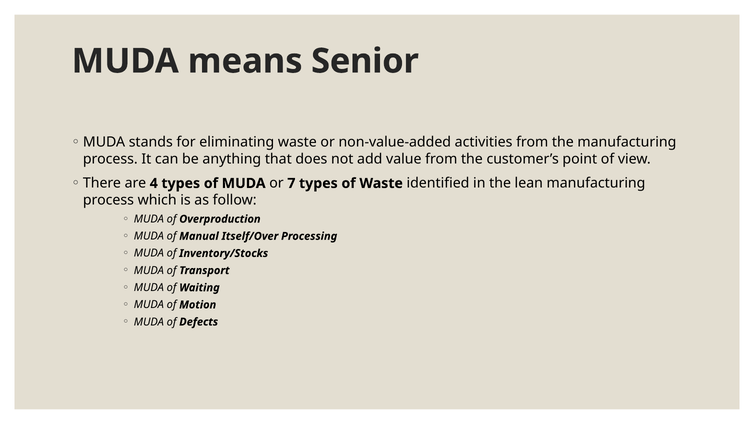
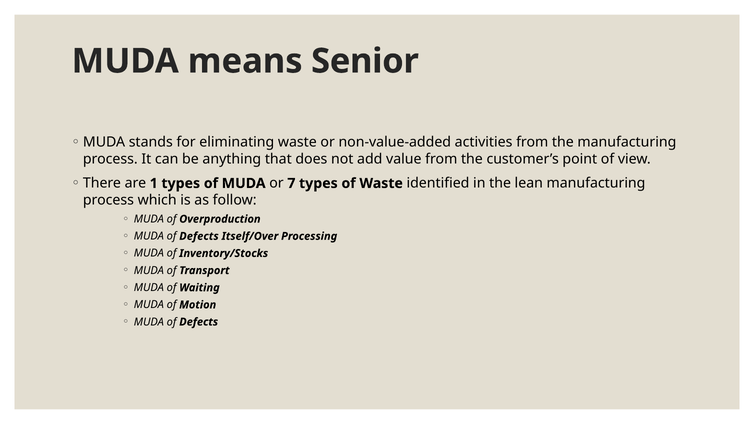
4: 4 -> 1 (154, 183)
Manual: Manual -> Defects (199, 236)
